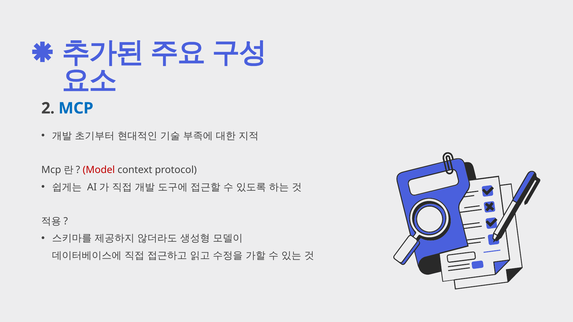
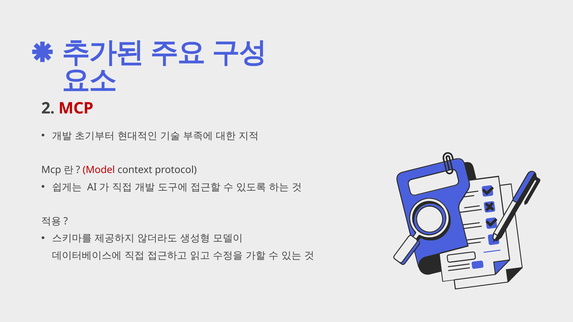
MCP colour: blue -> red (76, 108)
